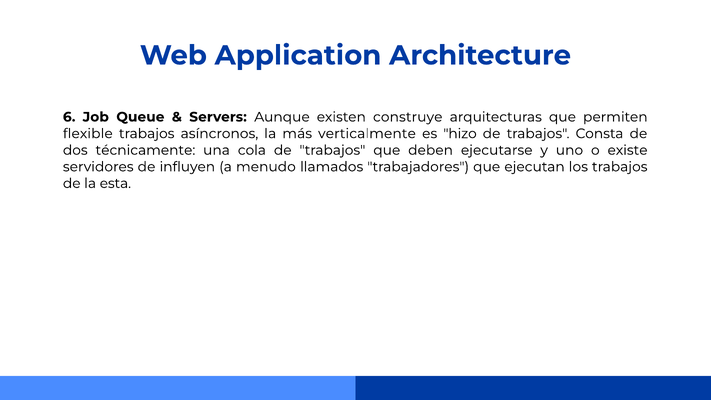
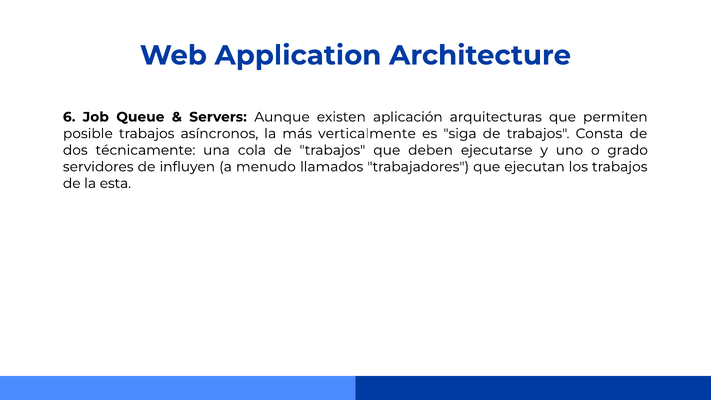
construye: construye -> aplicación (408, 117)
flexible: flexible -> posible (88, 134)
hizo: hizo -> siga (460, 134)
existe: existe -> grado (628, 150)
